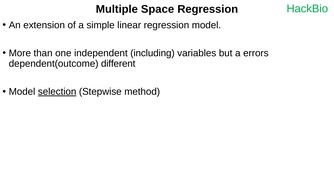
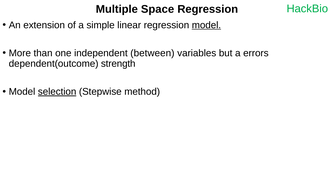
model underline: none -> present (206, 25)
including: including -> between (152, 53)
different: different -> strength (118, 64)
